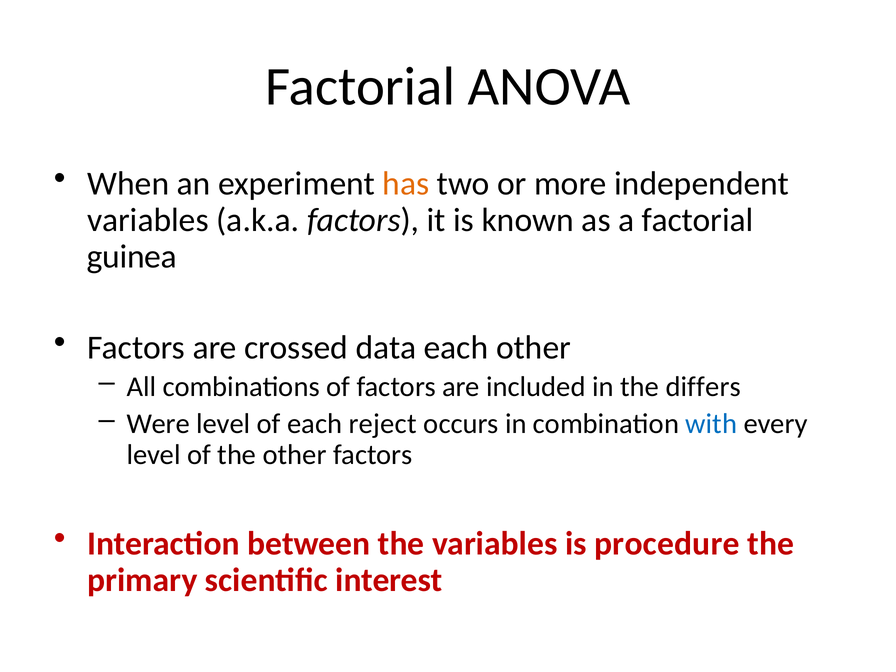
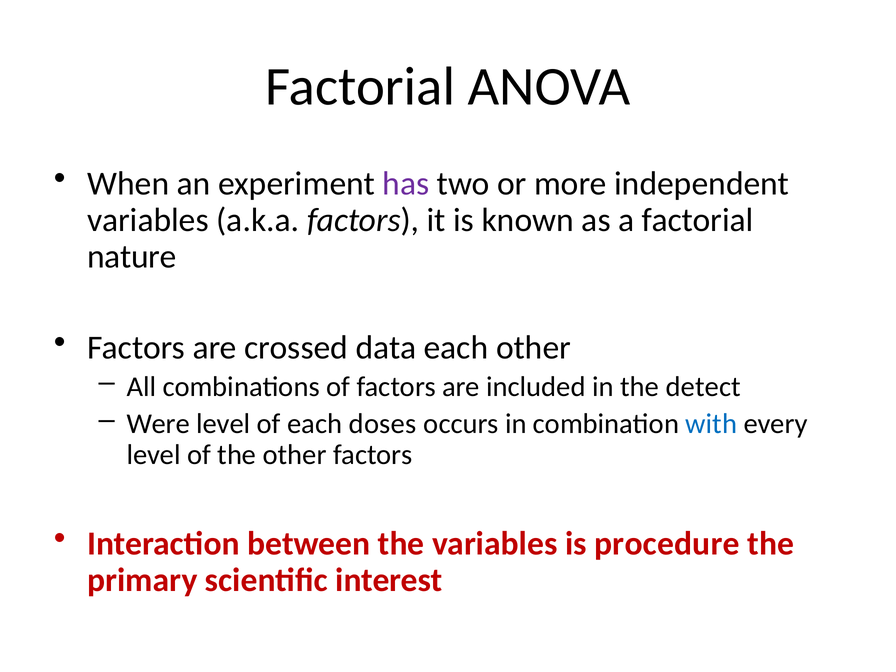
has colour: orange -> purple (406, 184)
guinea: guinea -> nature (132, 256)
differs: differs -> detect (703, 387)
reject: reject -> doses (383, 424)
